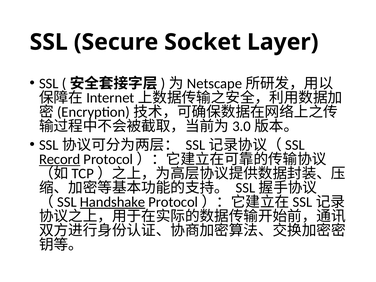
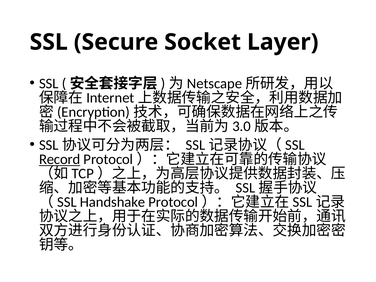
Handshake underline: present -> none (113, 202)
